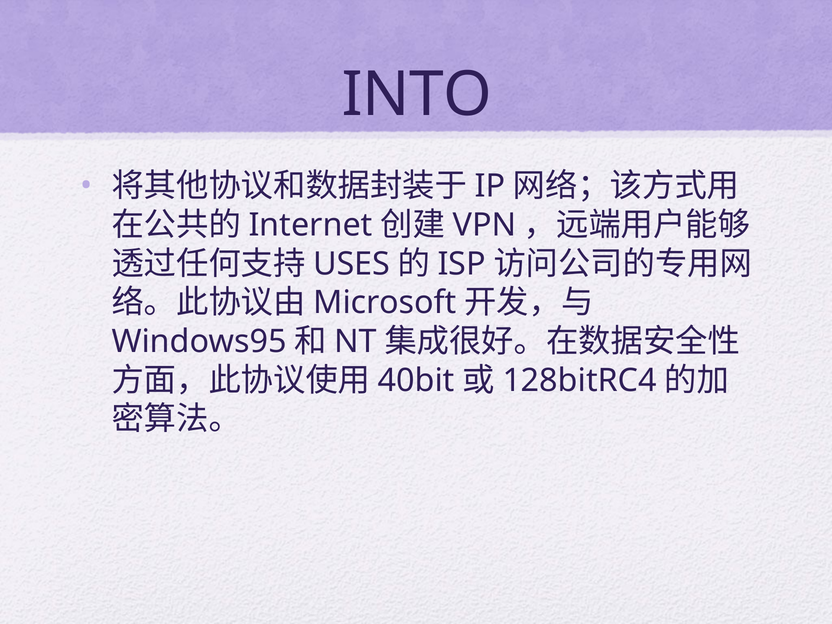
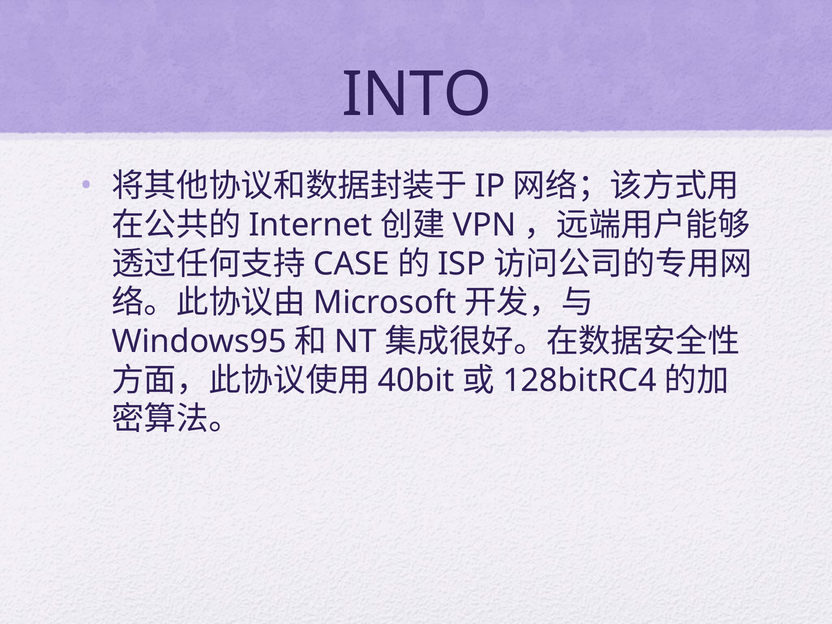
USES: USES -> CASE (352, 264)
